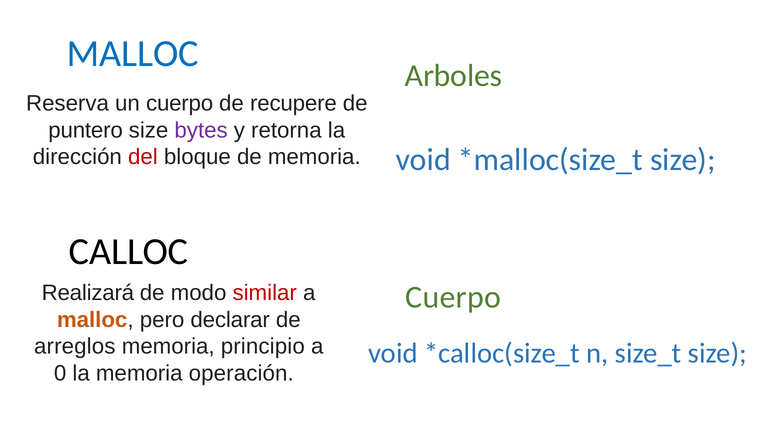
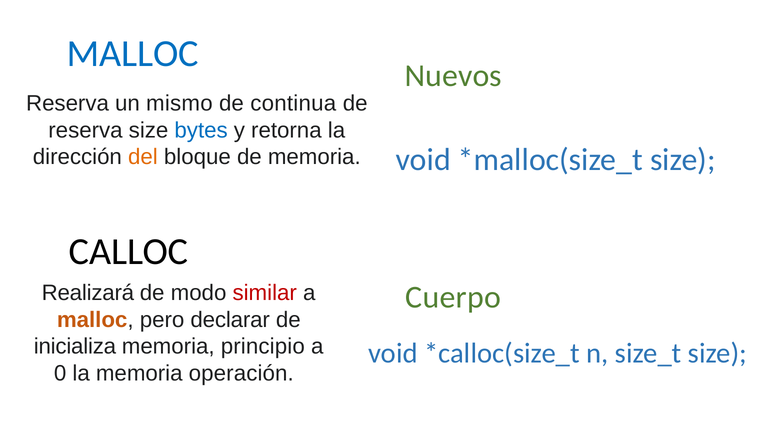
Arboles: Arboles -> Nuevos (453, 76)
un cuerpo: cuerpo -> mismo (179, 104)
recupere: recupere -> continua (293, 104)
puntero: puntero -> reserva (85, 130)
bytes colour: purple -> blue (201, 130)
del colour: red -> orange (143, 157)
arreglos: arreglos -> inicializa (75, 347)
